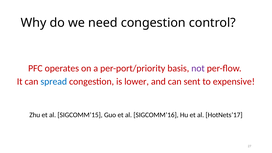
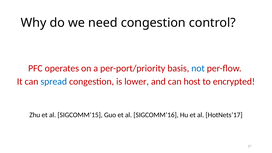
not colour: purple -> blue (198, 68)
sent: sent -> host (192, 82)
expensive: expensive -> encrypted (234, 82)
